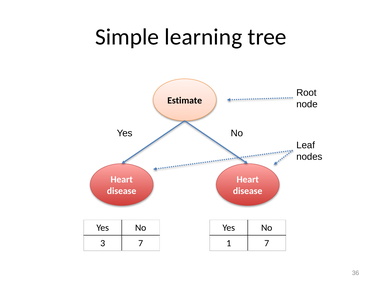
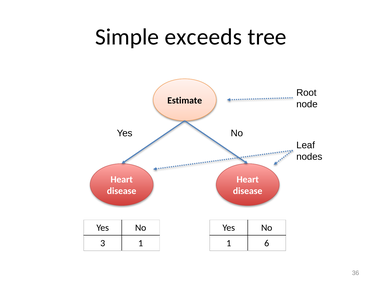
learning: learning -> exceeds (203, 37)
3 7: 7 -> 1 (141, 244)
1 7: 7 -> 6 (267, 244)
